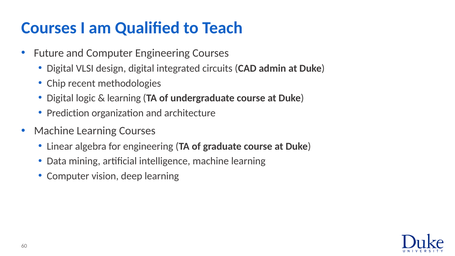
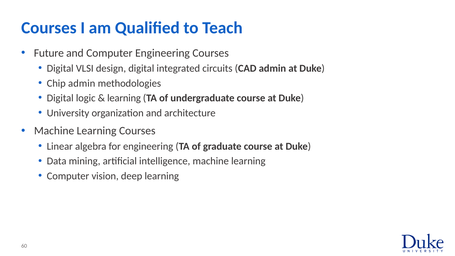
Chip recent: recent -> admin (82, 83)
Prediction: Prediction -> University (68, 113)
